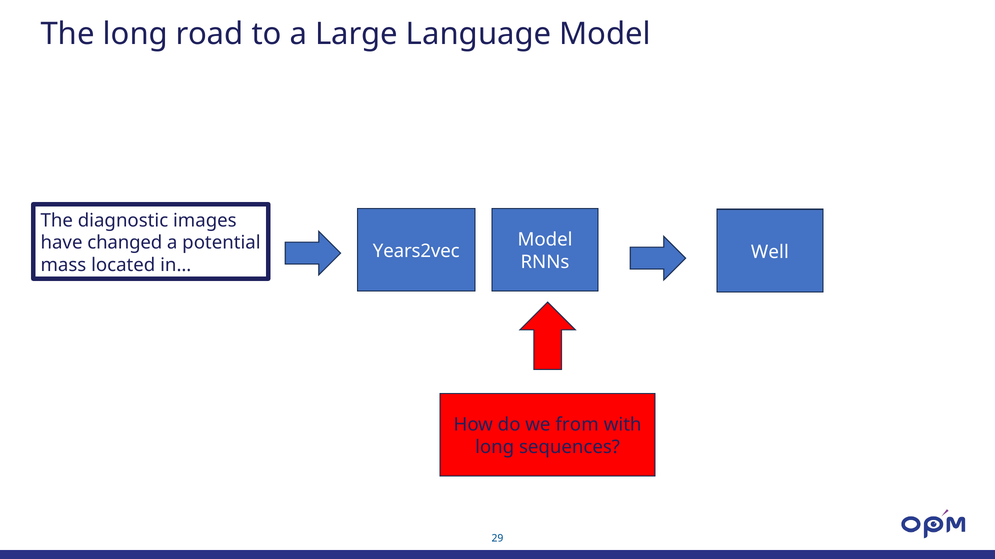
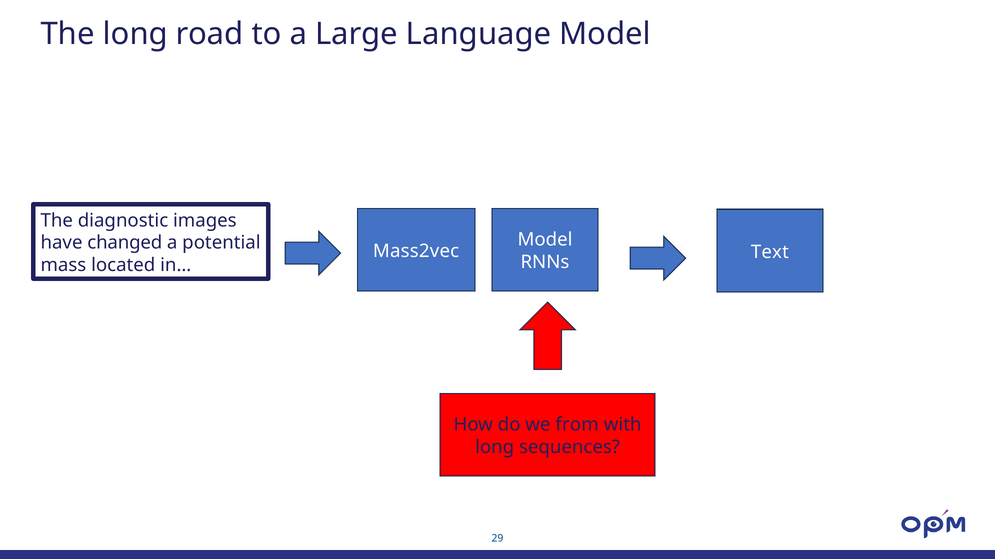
Years2vec: Years2vec -> Mass2vec (416, 251)
Well: Well -> Text (770, 252)
